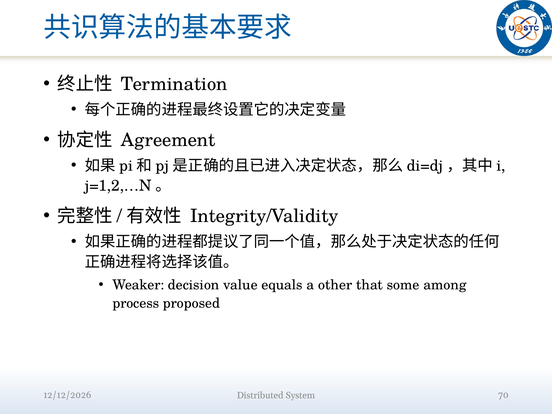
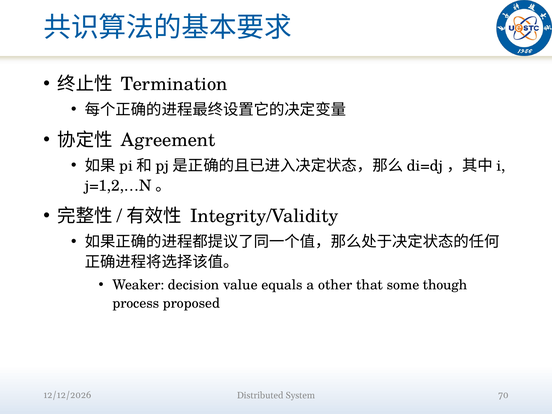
among: among -> though (445, 285)
